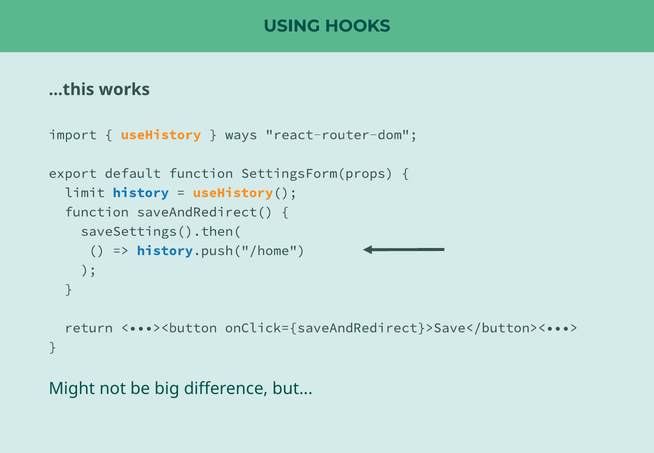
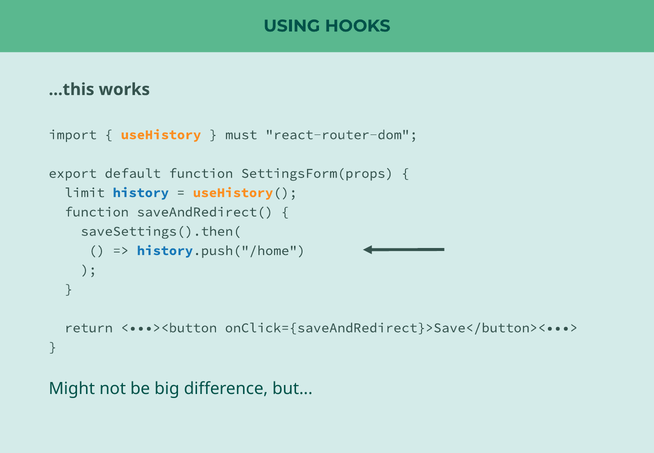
ways: ways -> must (241, 135)
